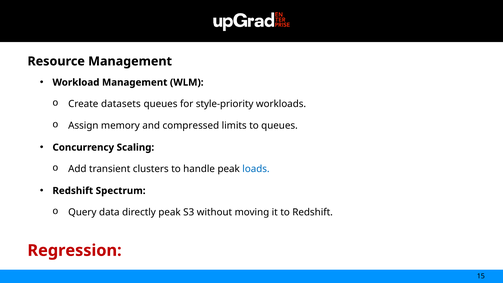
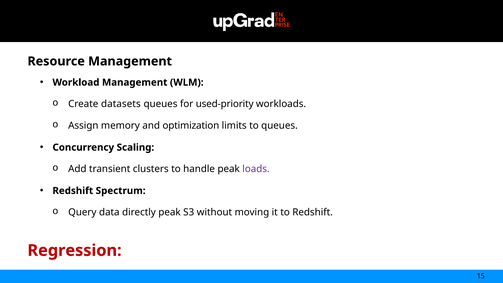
style-priority: style-priority -> used-priority (225, 104)
compressed: compressed -> optimization (191, 126)
loads colour: blue -> purple (256, 169)
